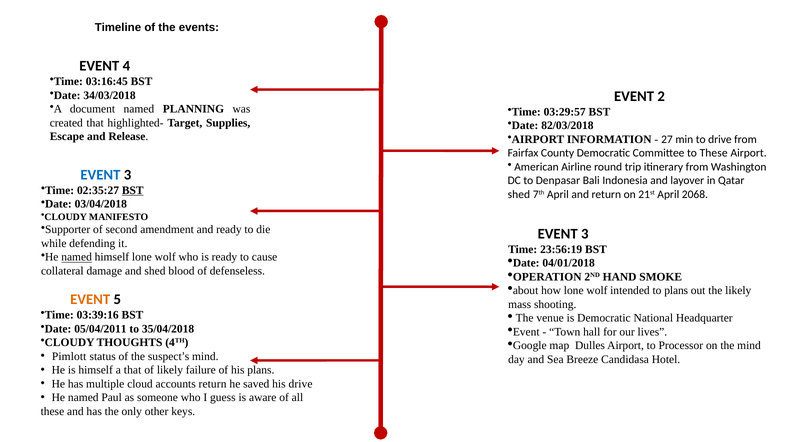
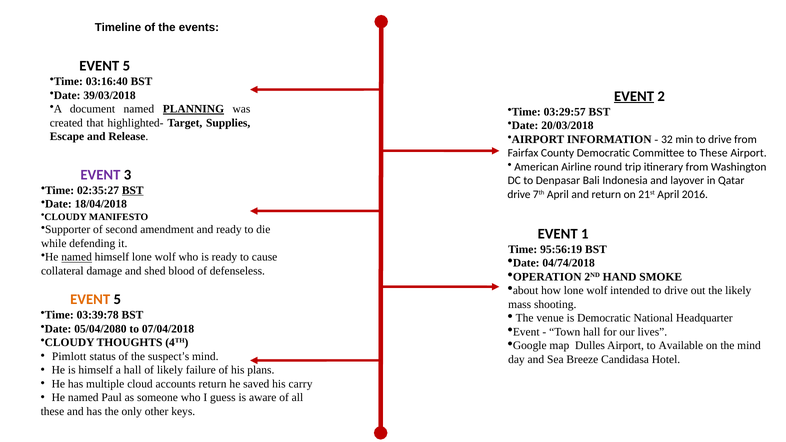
4: 4 -> 5 (126, 66)
03:16:45: 03:16:45 -> 03:16:40 (107, 82)
34/03/2018: 34/03/2018 -> 39/03/2018 (110, 95)
EVENT underline: none -> present (634, 96)
PLANNING underline: none -> present (193, 109)
82/03/2018: 82/03/2018 -> 20/03/2018 (567, 126)
27: 27 -> 32 (667, 139)
EVENT colour: blue -> purple (100, 175)
shed: shed -> drive (519, 194)
2068: 2068 -> 2016 (695, 194)
03/04/2018: 03/04/2018 -> 18/04/2018 (101, 204)
3: 3 -> 1 (585, 234)
23:56:19: 23:56:19 -> 95:56:19 (561, 249)
04/01/2018: 04/01/2018 -> 04/74/2018 (569, 263)
intended to plans: plans -> drive (676, 291)
03:39:16: 03:39:16 -> 03:39:78 (98, 315)
05/04/2011: 05/04/2011 -> 05/04/2080 (100, 329)
35/04/2018: 35/04/2018 -> 07/04/2018 (168, 329)
Processor: Processor -> Available (681, 346)
a that: that -> hall (133, 370)
his drive: drive -> carry (301, 384)
